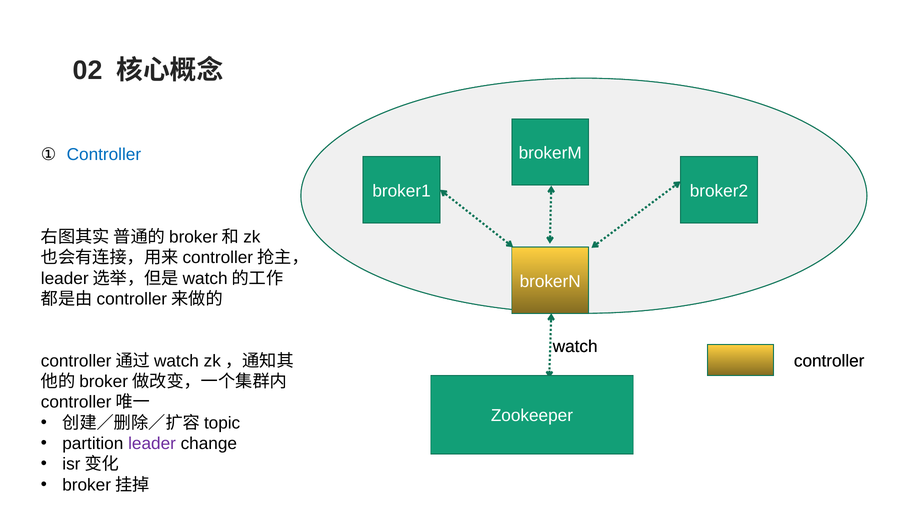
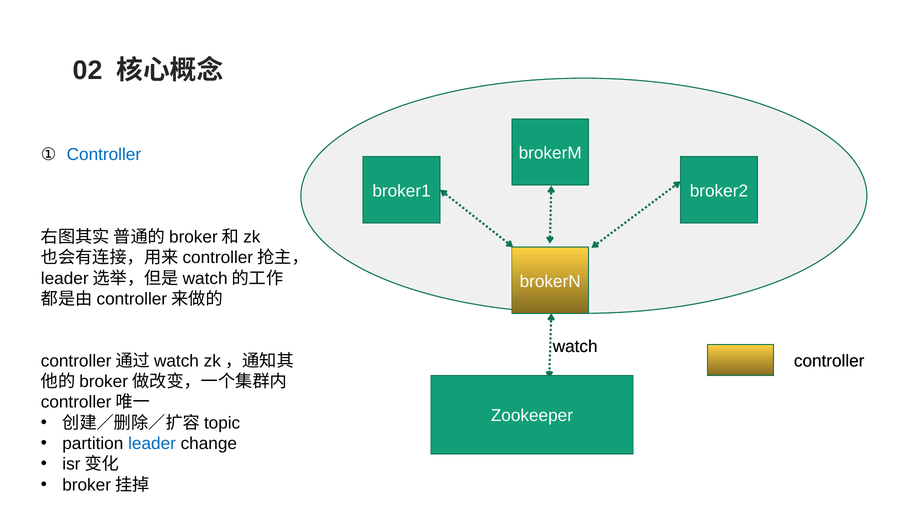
leader colour: purple -> blue (152, 443)
